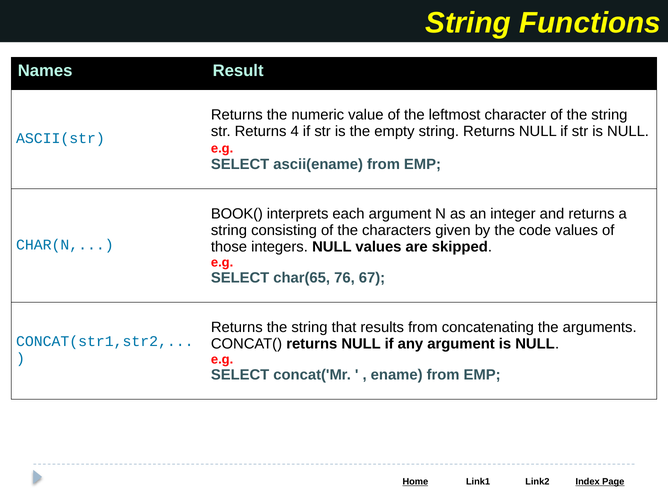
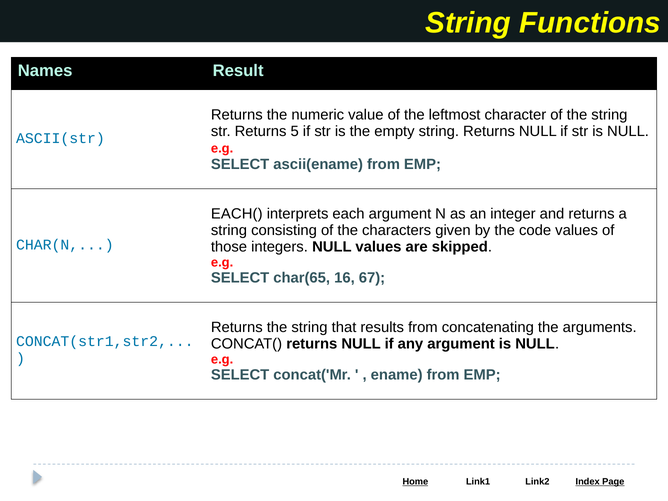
4: 4 -> 5 (295, 131)
BOOK(: BOOK( -> EACH( (237, 214)
76: 76 -> 16 (344, 278)
